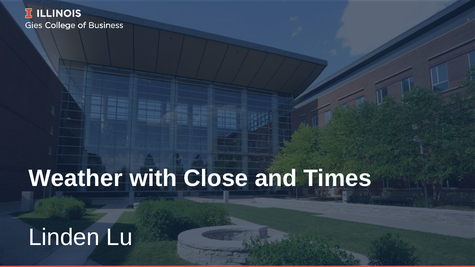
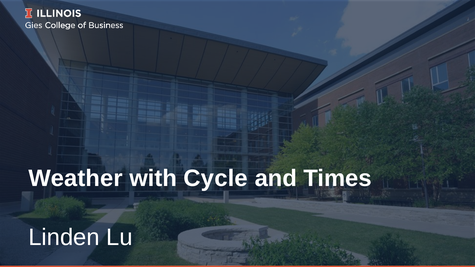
Close: Close -> Cycle (216, 179)
